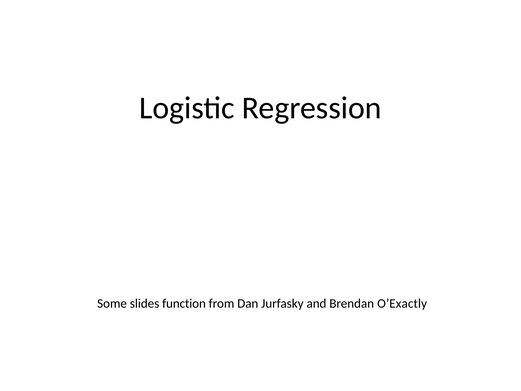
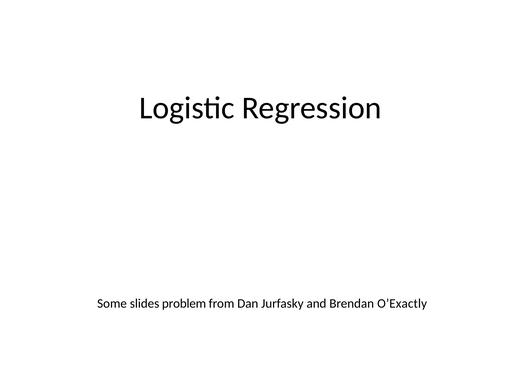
function: function -> problem (184, 303)
